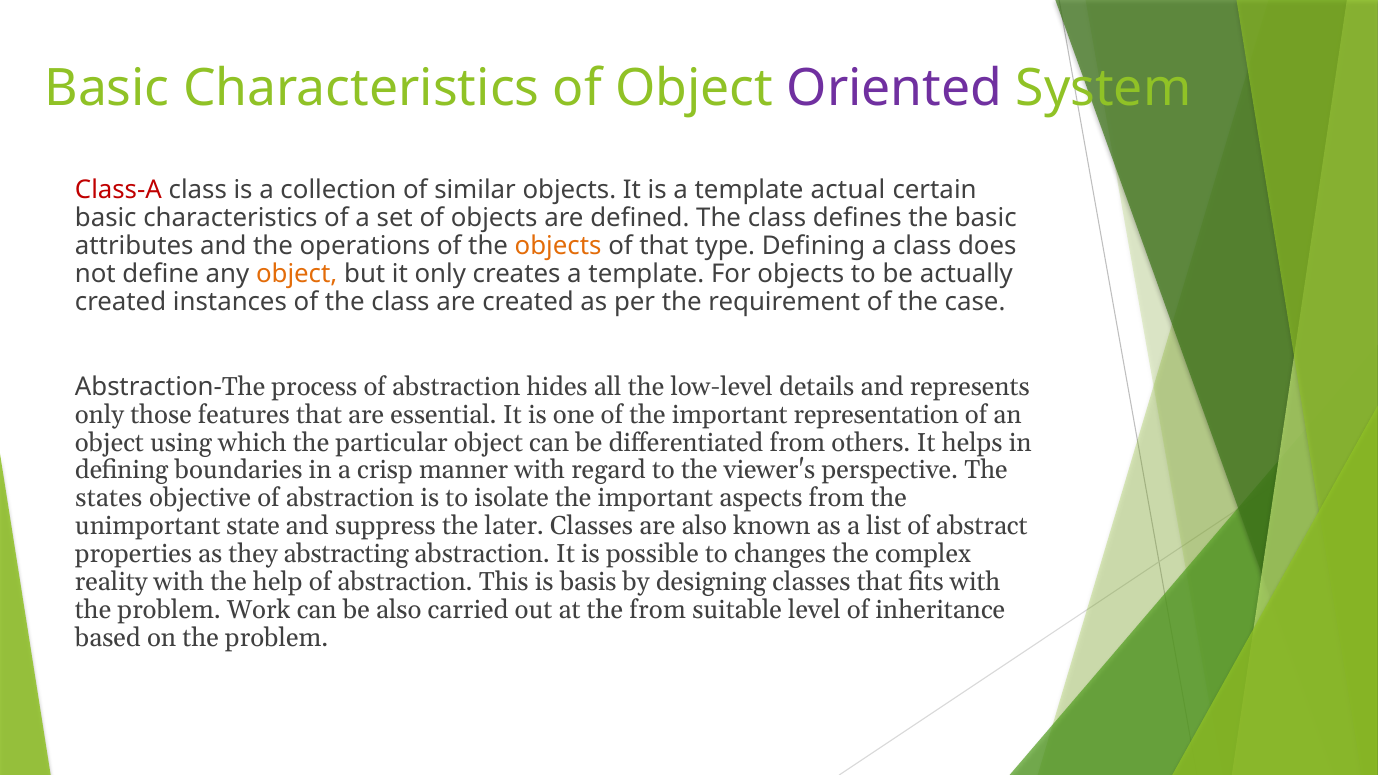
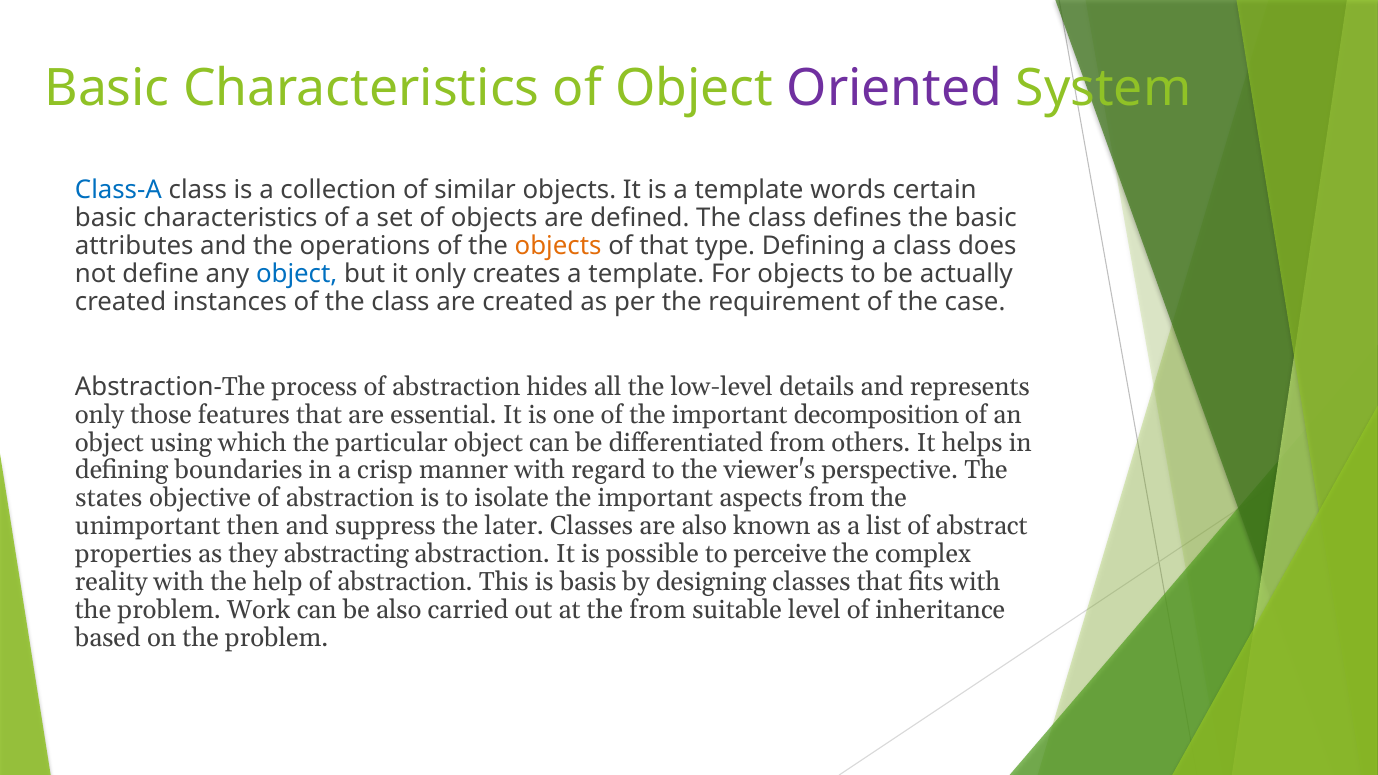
Class-A colour: red -> blue (118, 190)
actual: actual -> words (848, 190)
object colour: orange -> blue (297, 274)
representation: representation -> decomposition (876, 415)
state: state -> then (253, 526)
changes: changes -> perceive (780, 554)
